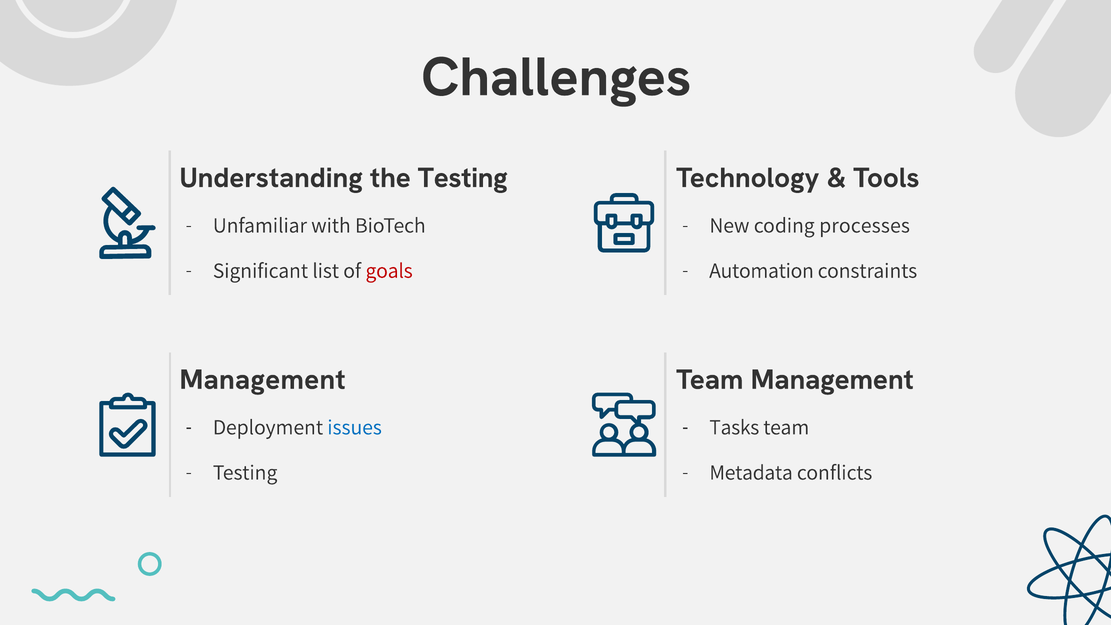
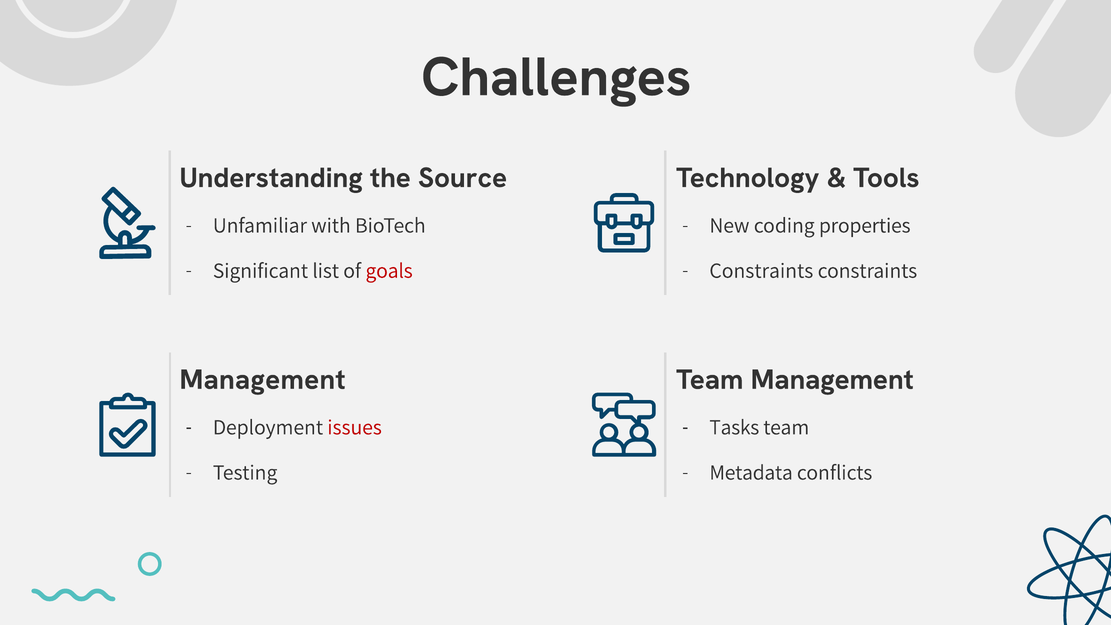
the Testing: Testing -> Source (463, 178)
processes: processes -> properties (865, 225)
Automation: Automation -> Constraints (761, 271)
issues colour: blue -> red (355, 427)
